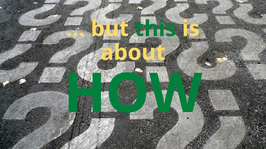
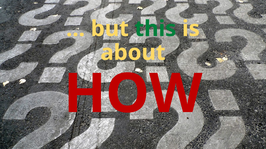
HOW colour: green -> red (133, 94)
